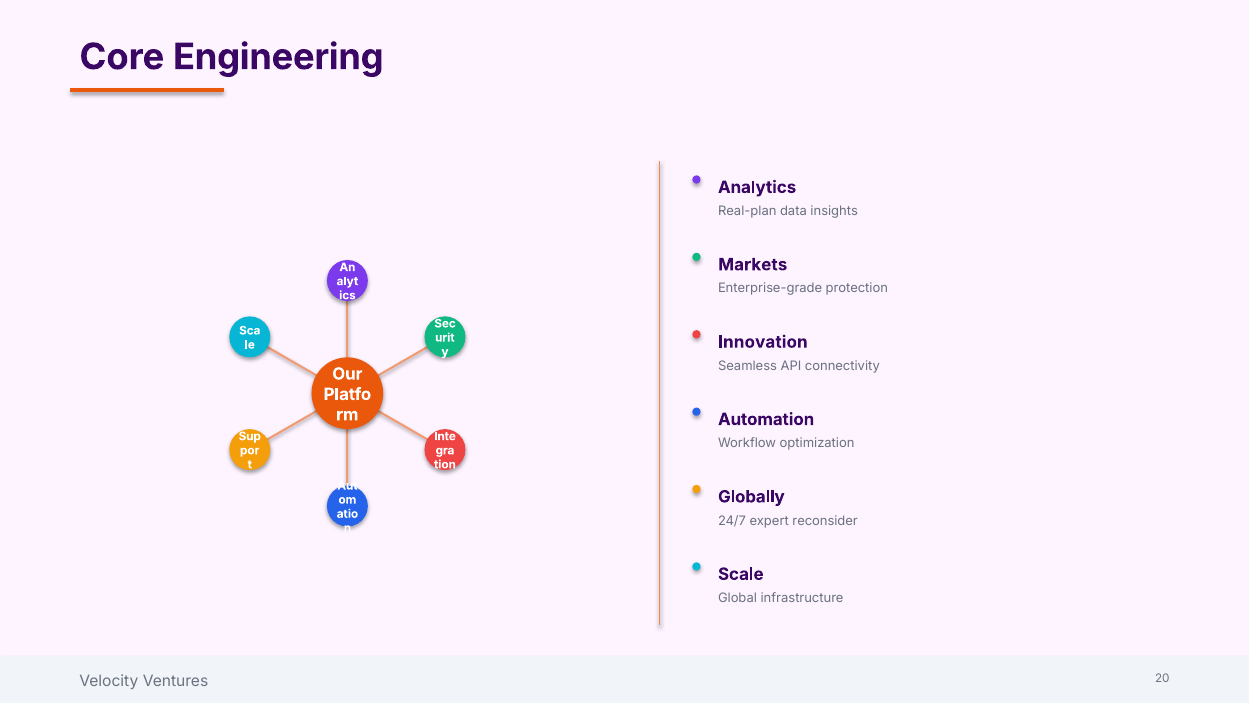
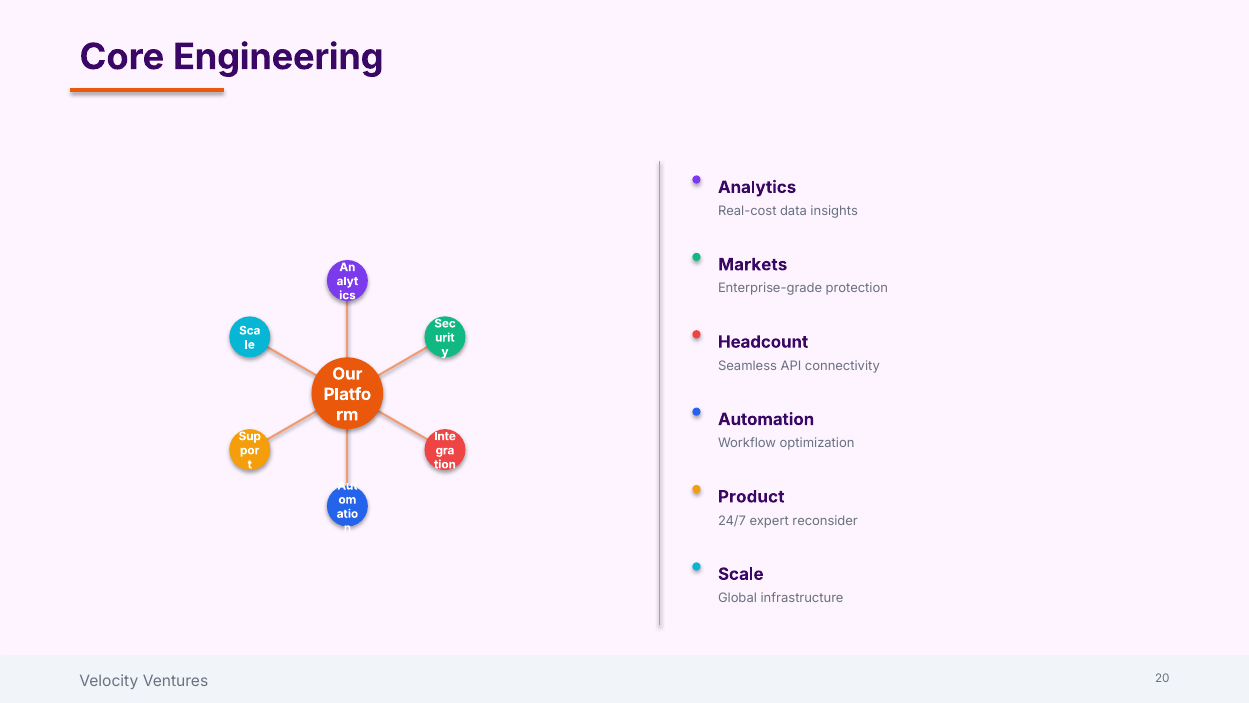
Real-plan: Real-plan -> Real-cost (747, 211)
Innovation: Innovation -> Headcount (763, 342)
Globally: Globally -> Product (751, 497)
